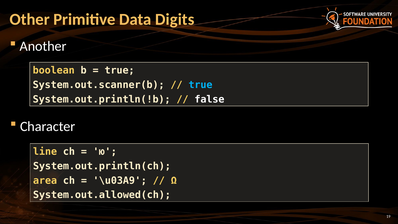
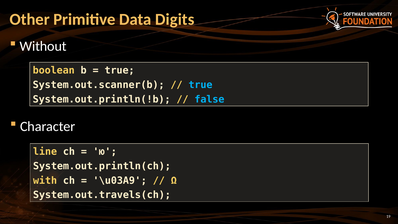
Another: Another -> Without (43, 46)
false colour: white -> light blue (209, 99)
area: area -> with (45, 180)
System.out.allowed(ch: System.out.allowed(ch -> System.out.travels(ch (102, 195)
